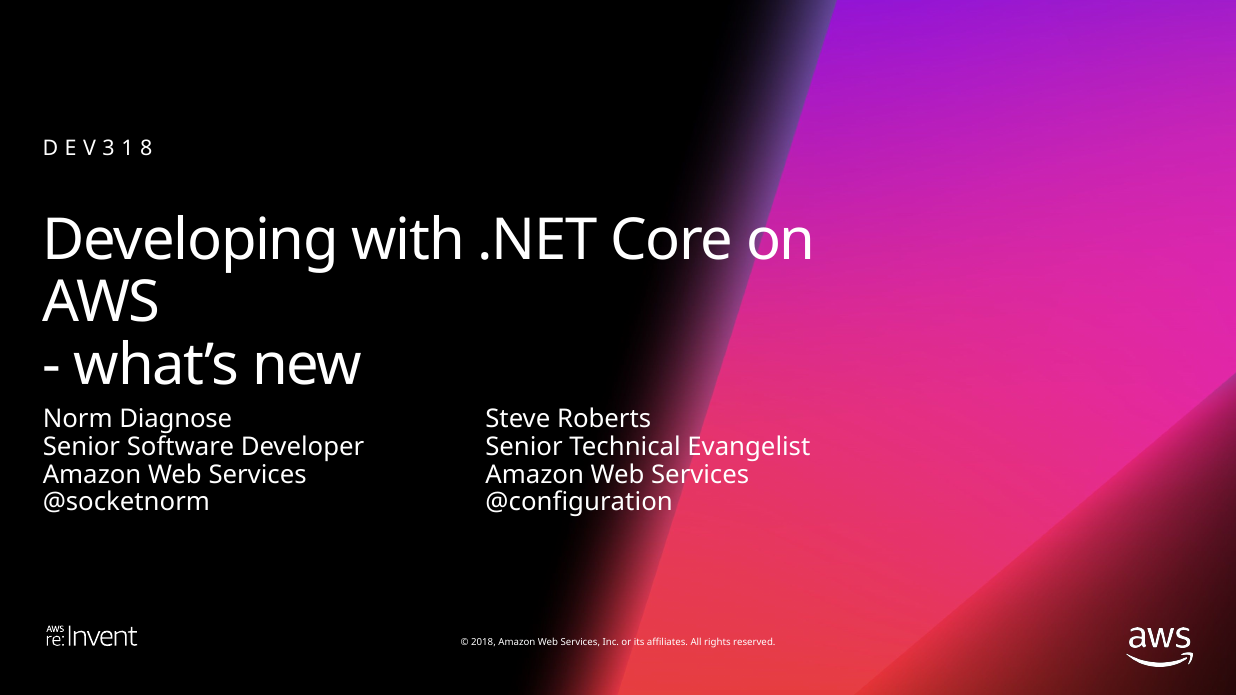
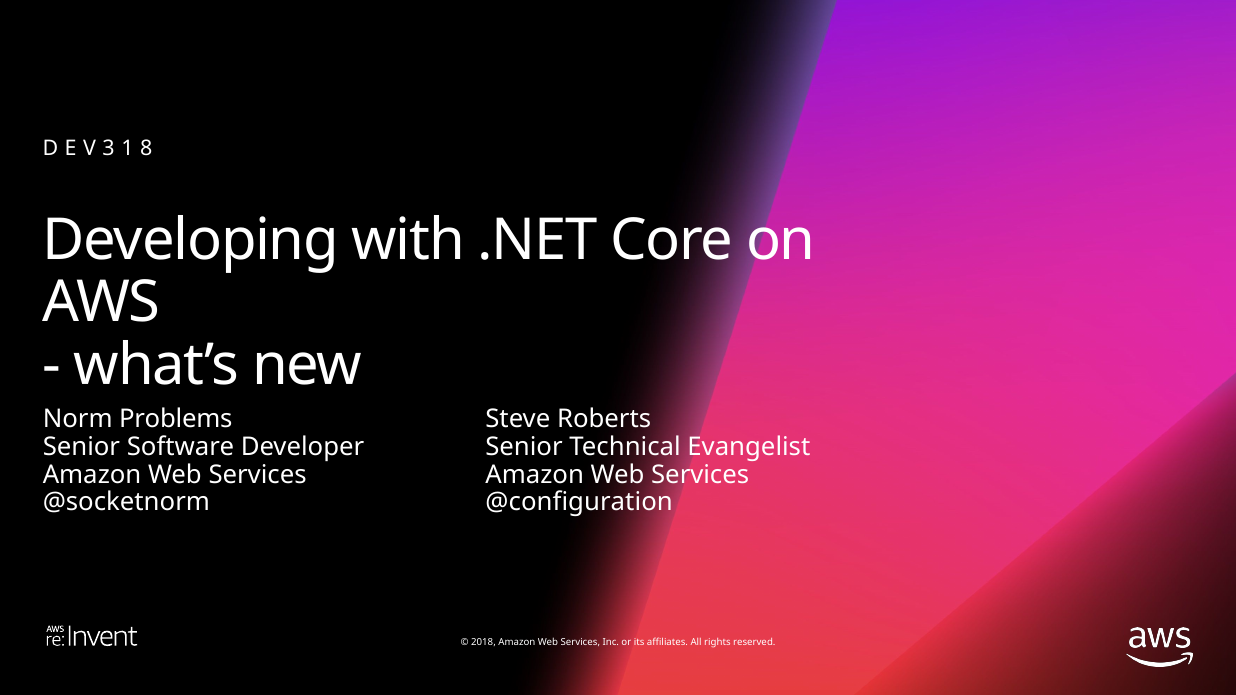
Diagnose: Diagnose -> Problems (176, 419)
